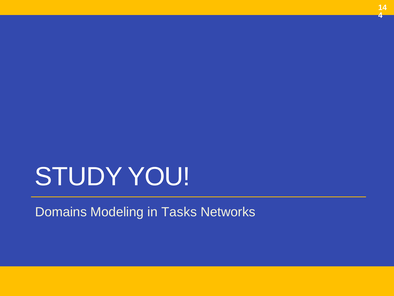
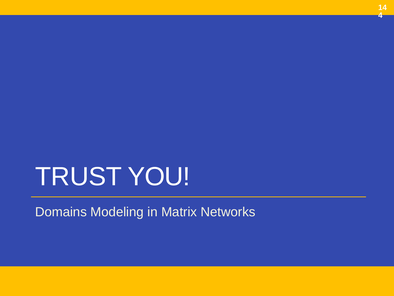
STUDY: STUDY -> TRUST (78, 176)
Tasks: Tasks -> Matrix (179, 212)
